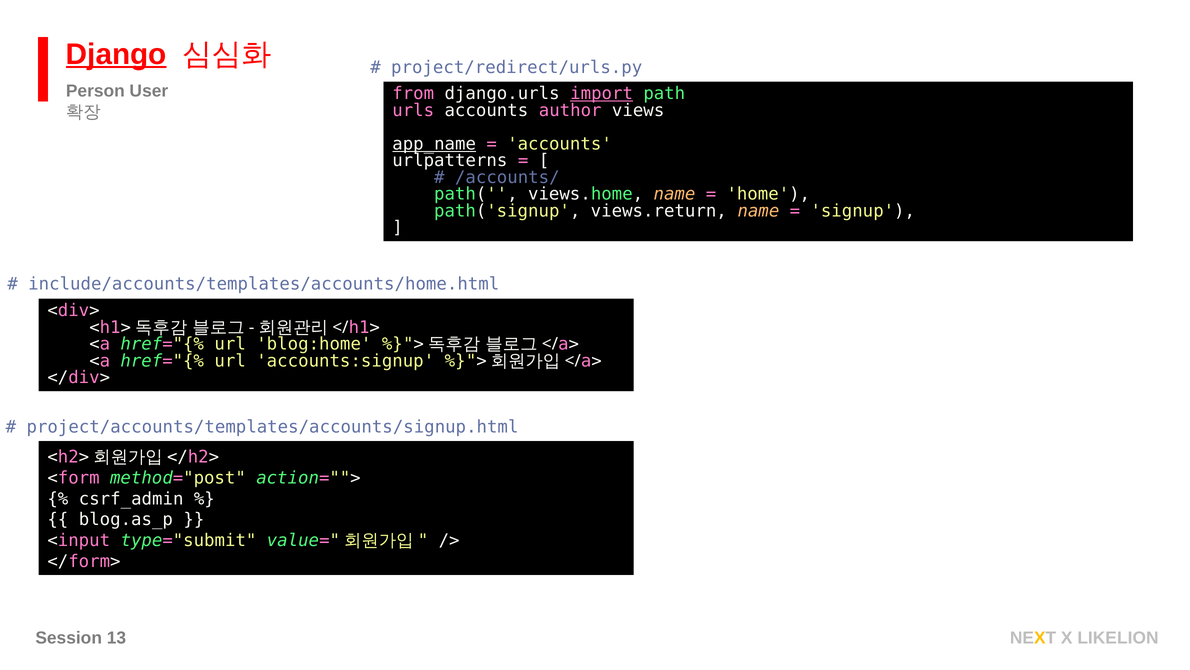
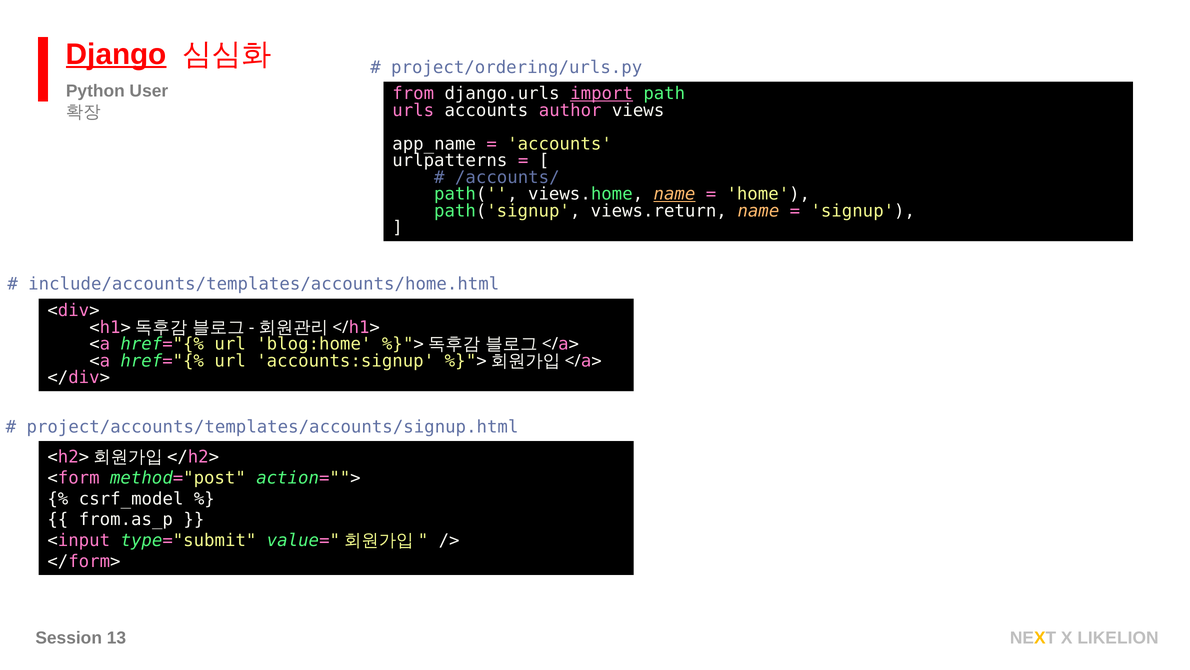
project/redirect/urls.py: project/redirect/urls.py -> project/ordering/urls.py (517, 68)
Person: Person -> Python (95, 91)
app_name underline: present -> none (434, 144)
name underline: none -> present (674, 194)
csrf_admin: csrf_admin -> csrf_model (131, 498)
blog.as_p: blog.as_p -> from.as_p (126, 519)
